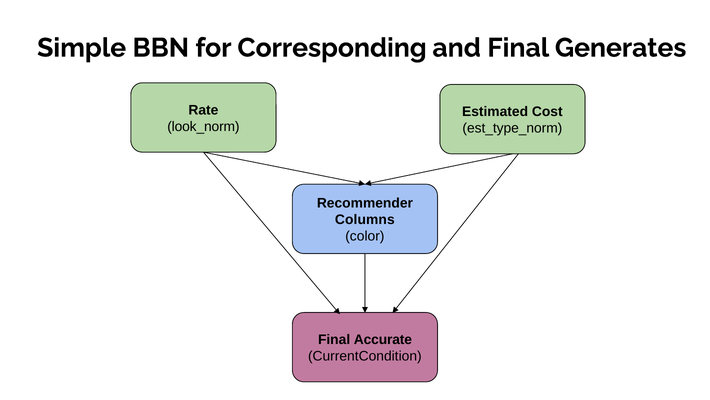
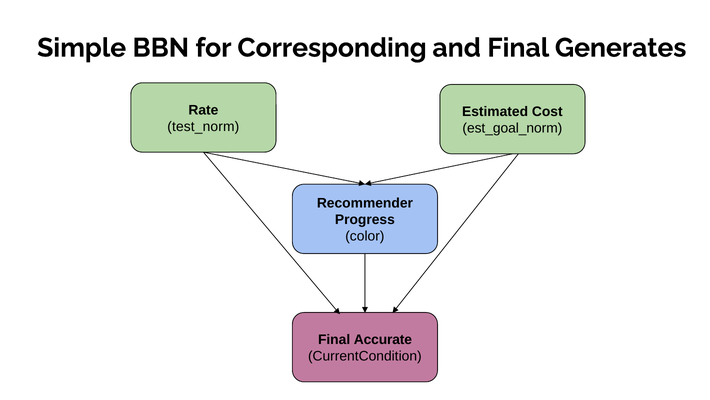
look_norm: look_norm -> test_norm (203, 127)
est_type_norm: est_type_norm -> est_goal_norm (512, 128)
Columns: Columns -> Progress (365, 219)
